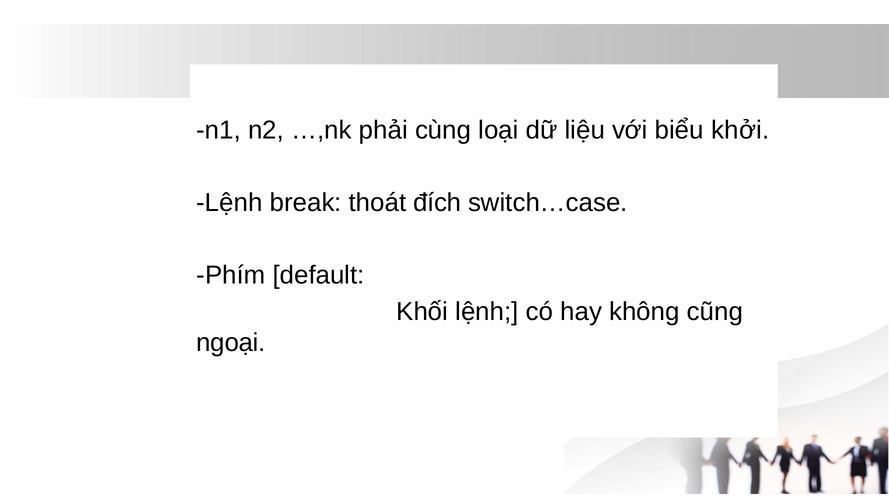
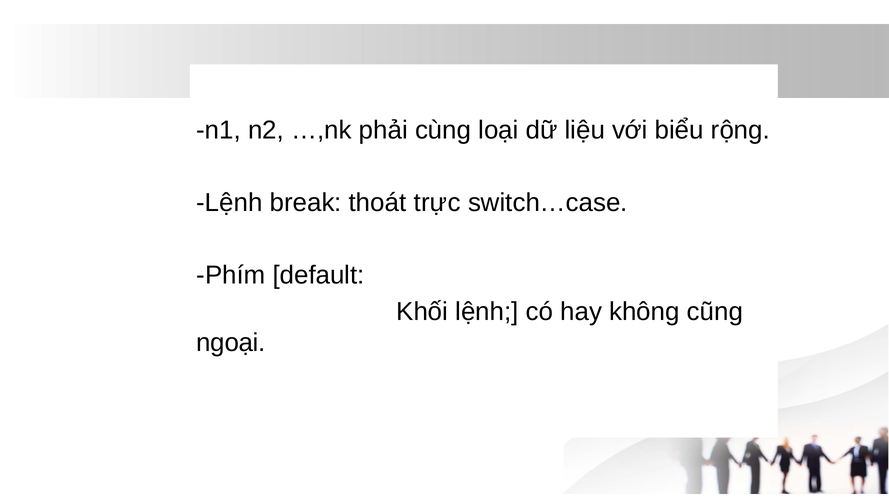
khởi: khởi -> rộng (740, 130)
đích: đích -> trực (437, 203)
